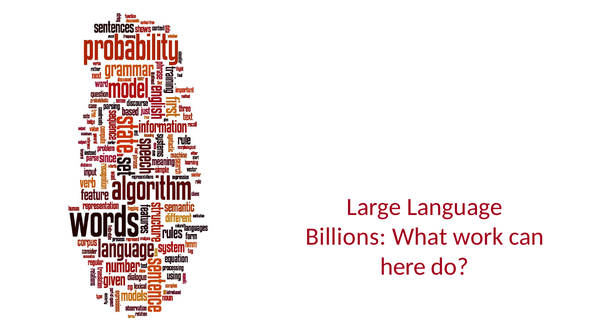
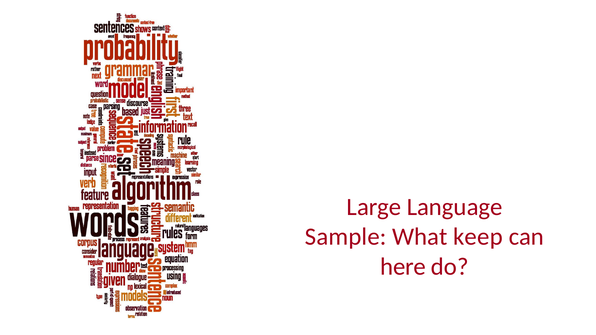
Billions: Billions -> Sample (346, 237)
work: work -> keep (478, 237)
